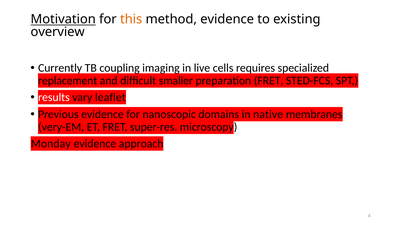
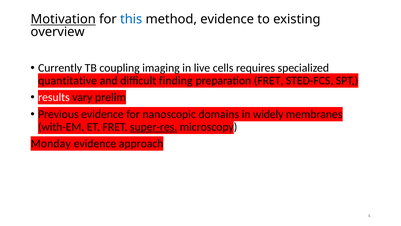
this colour: orange -> blue (131, 19)
replacement: replacement -> quantitative (68, 80)
smaller: smaller -> finding (176, 80)
leaflet: leaflet -> prelim (110, 97)
native: native -> widely (268, 114)
very-EM: very-EM -> with-EM (61, 127)
super-res underline: none -> present (154, 127)
